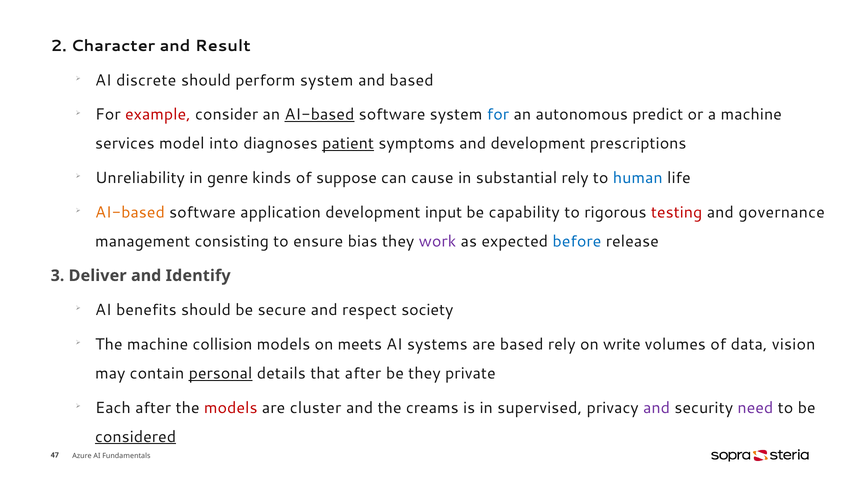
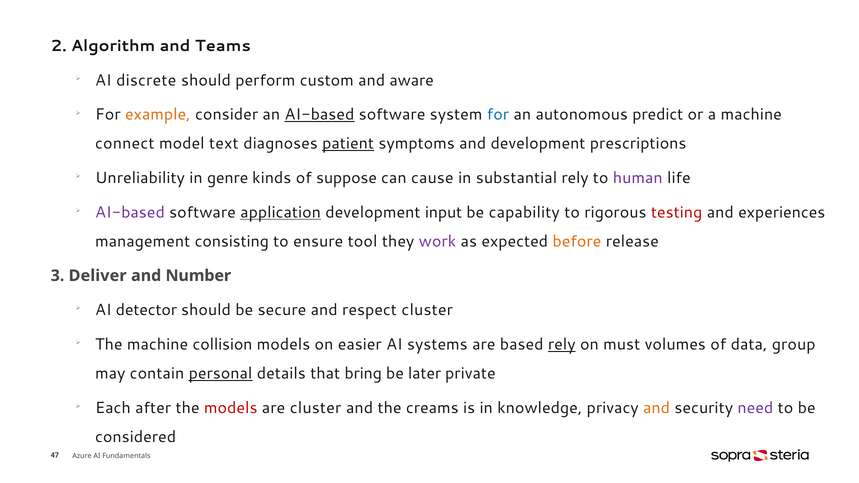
Character: Character -> Algorithm (113, 46)
Result: Result -> Teams (223, 46)
perform system: system -> custom (327, 80)
and based: based -> aware (412, 80)
example colour: red -> orange (158, 115)
services: services -> connect (125, 144)
into: into -> text (224, 144)
human colour: blue -> purple (638, 178)
AI-based colour: orange -> purple (130, 212)
application underline: none -> present (281, 212)
governance: governance -> experiences (782, 212)
bias: bias -> tool (363, 241)
before colour: blue -> orange (577, 241)
Identify: Identify -> Number (198, 276)
benefits: benefits -> detector (146, 310)
respect society: society -> cluster (427, 310)
meets: meets -> easier (360, 345)
rely underline: none -> present (562, 345)
write: write -> must (622, 345)
vision: vision -> group (794, 345)
that after: after -> bring (363, 373)
be they: they -> later (425, 373)
supervised: supervised -> knowledge (540, 408)
and colour: purple -> orange (657, 408)
considered underline: present -> none (136, 437)
